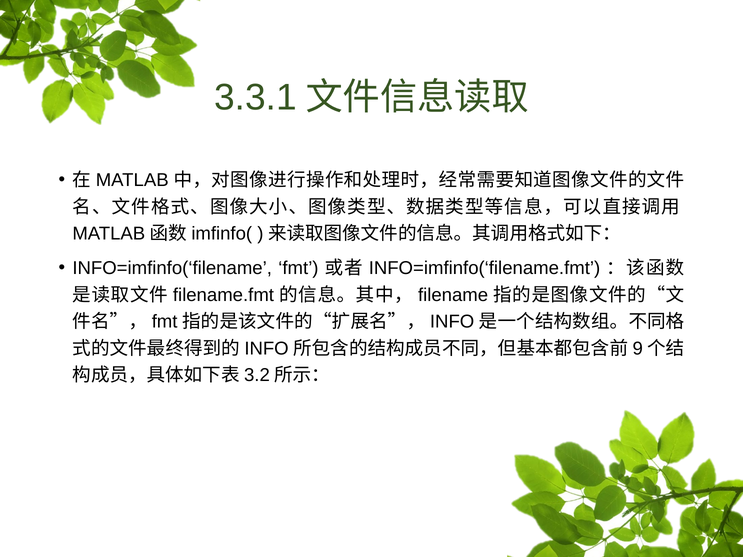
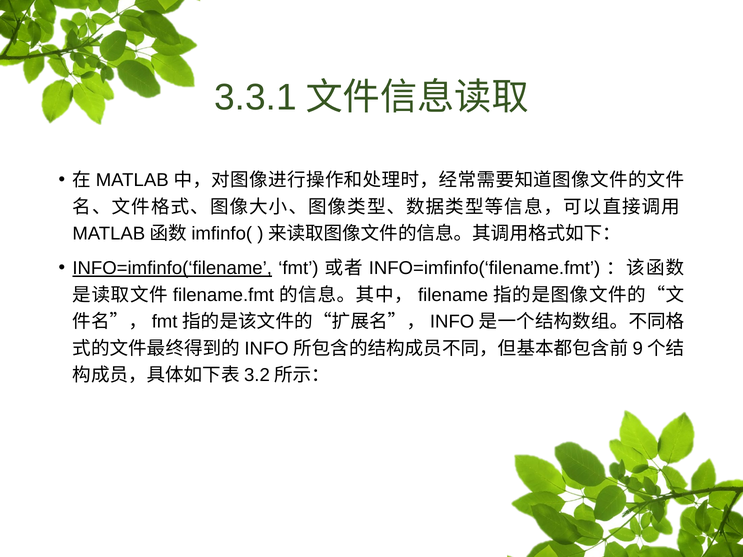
INFO=imfinfo(‘filename underline: none -> present (172, 268)
